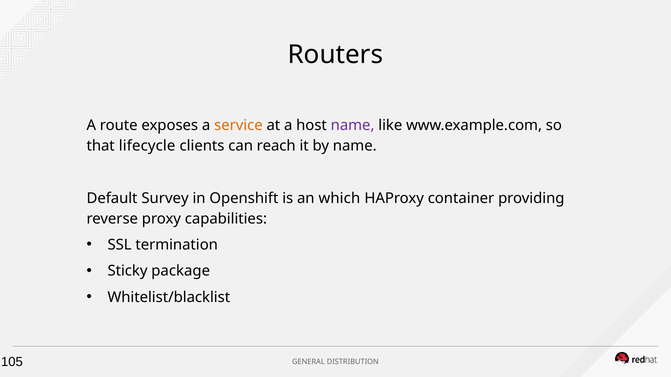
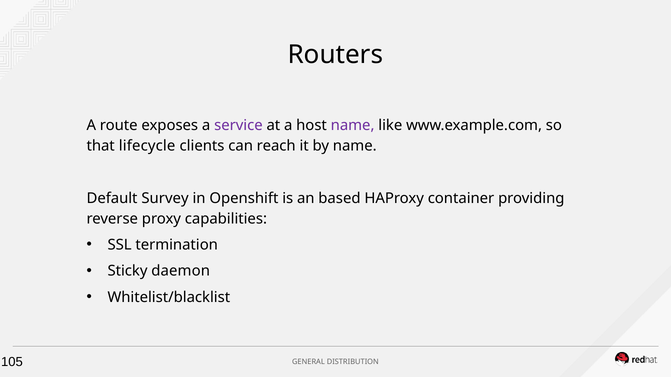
service colour: orange -> purple (238, 126)
which: which -> based (339, 198)
package: package -> daemon (181, 271)
